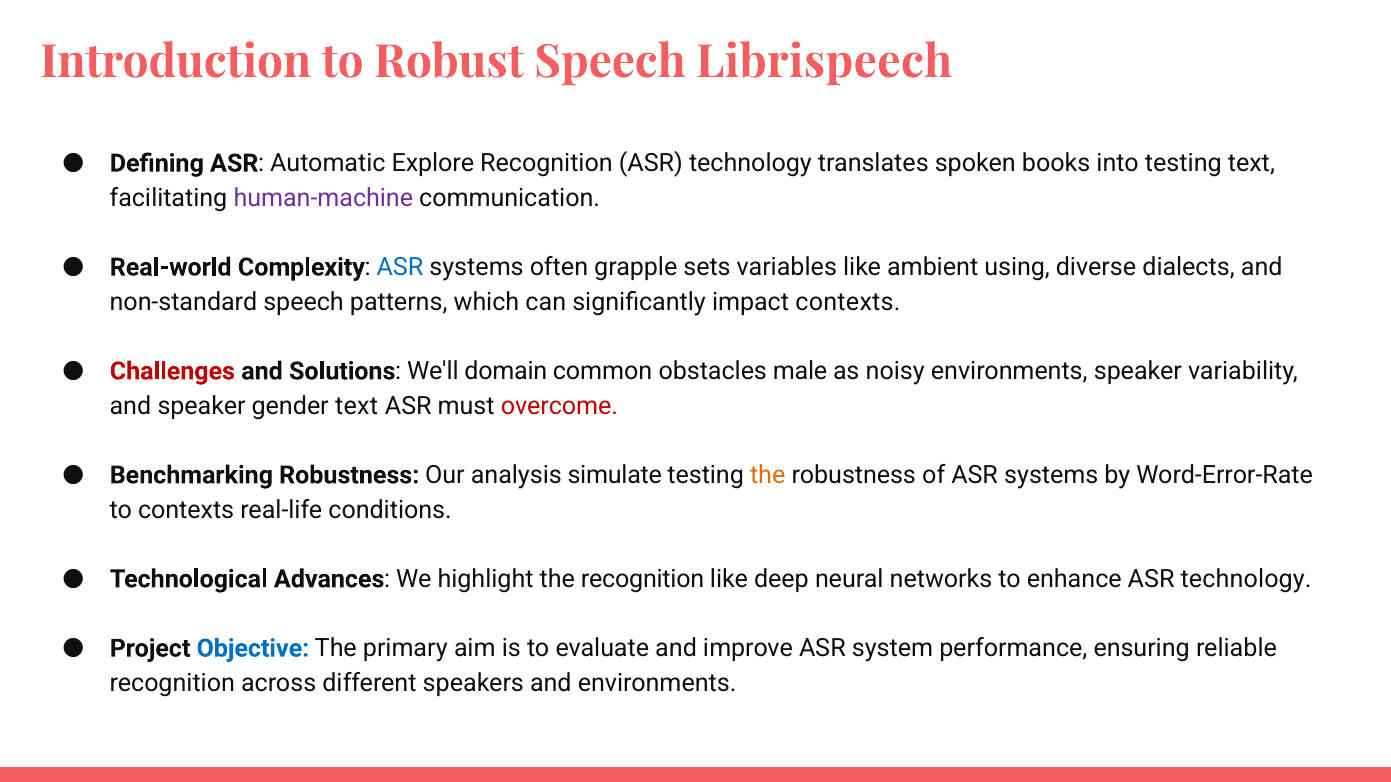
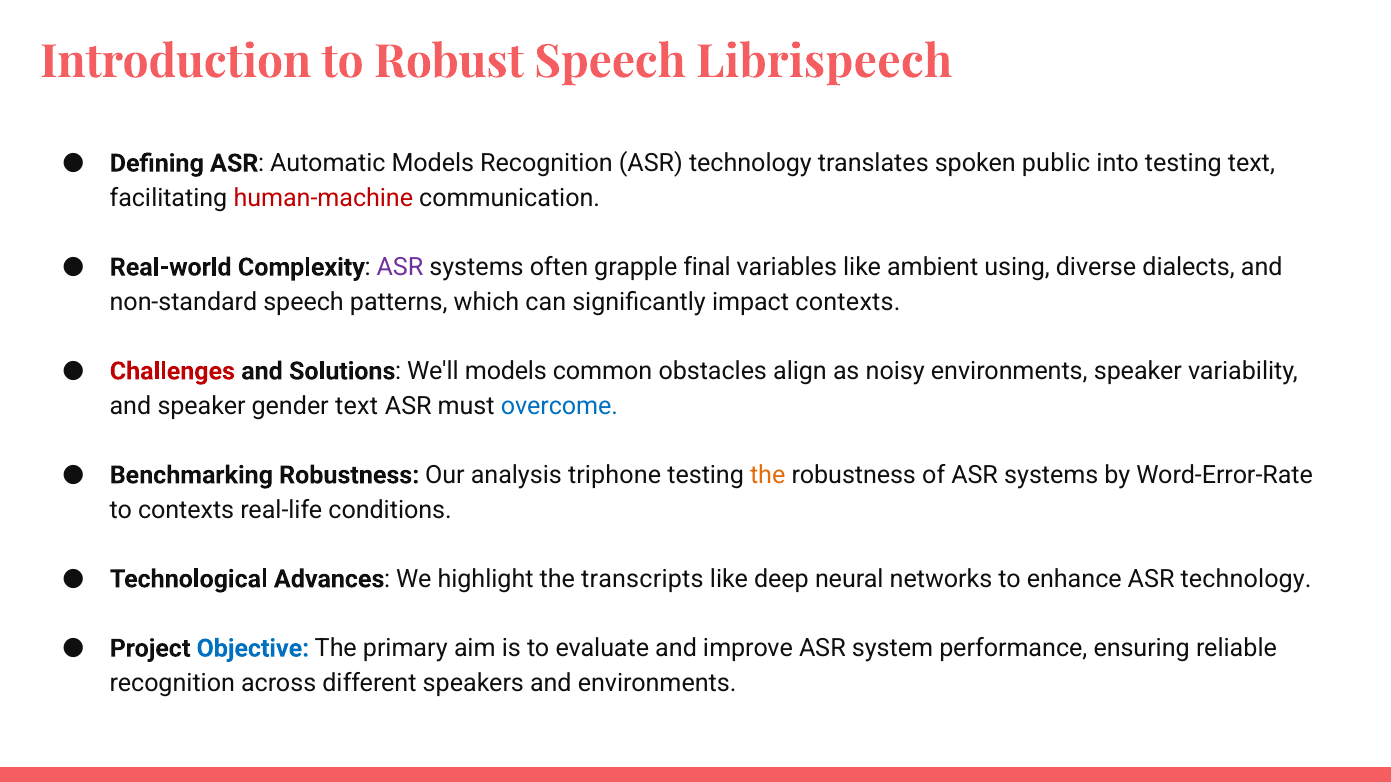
Automatic Explore: Explore -> Models (433, 163)
books: books -> public (1056, 163)
human-machine colour: purple -> red (323, 198)
ASR colour: blue -> purple (400, 267)
sets: sets -> final (707, 267)
We'll domain: domain -> models (506, 371)
male: male -> align (800, 371)
overcome colour: red -> blue (559, 406)
simulate: simulate -> triphone (615, 475)
the recognition: recognition -> transcripts (642, 579)
